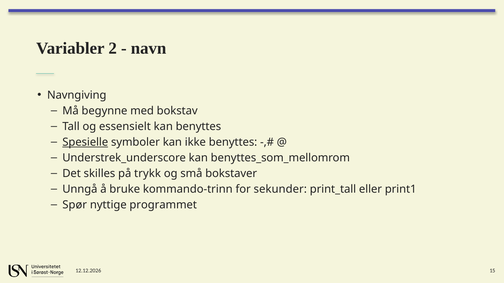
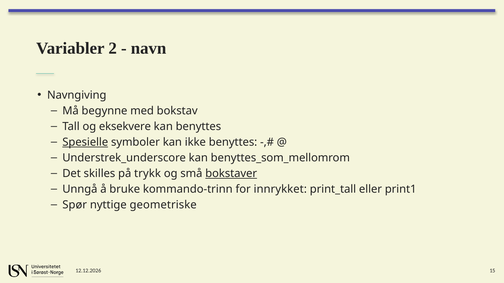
essensielt: essensielt -> eksekvere (125, 127)
bokstaver underline: none -> present (231, 174)
sekunder: sekunder -> innrykket (280, 189)
programmet: programmet -> geometriske (163, 205)
